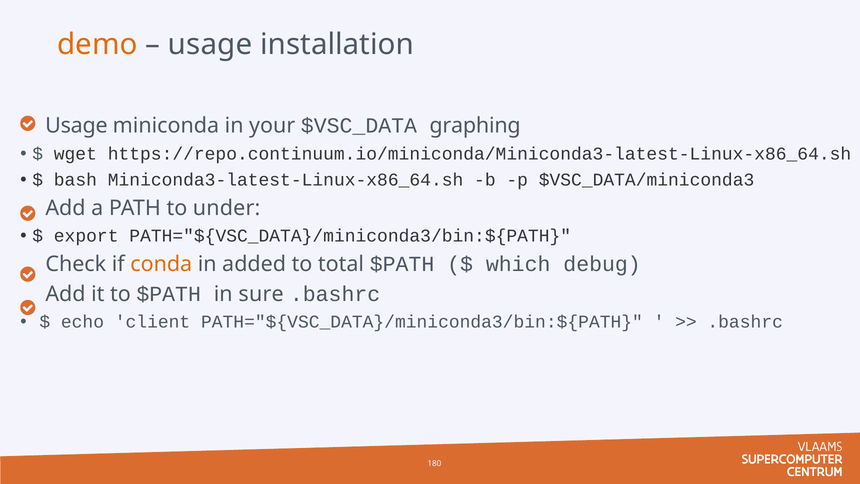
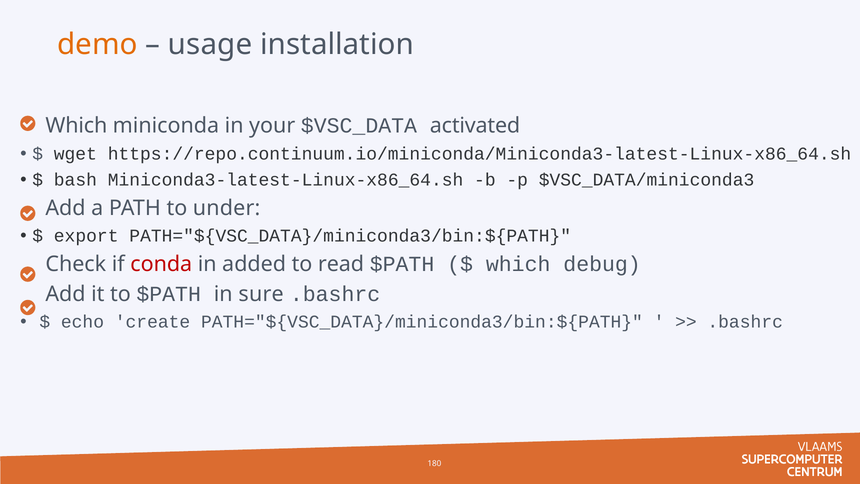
Usage: Usage -> Which (76, 126)
graphing: graphing -> activated (475, 126)
conda colour: orange -> red (161, 264)
total: total -> read (341, 264)
client: client -> create (153, 322)
